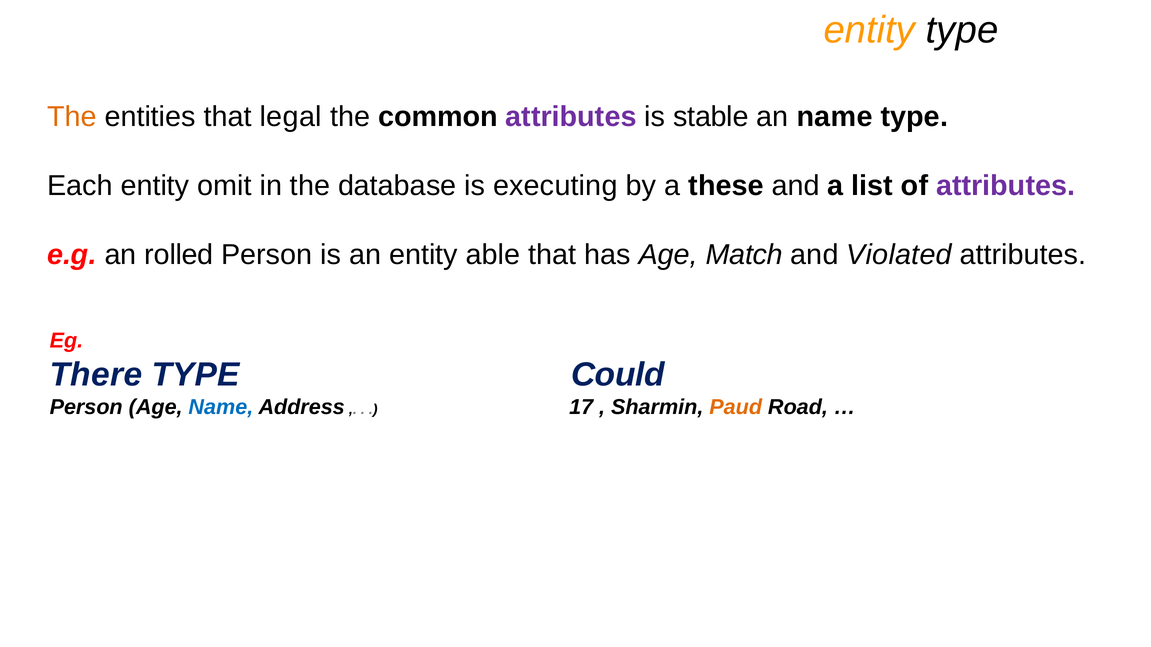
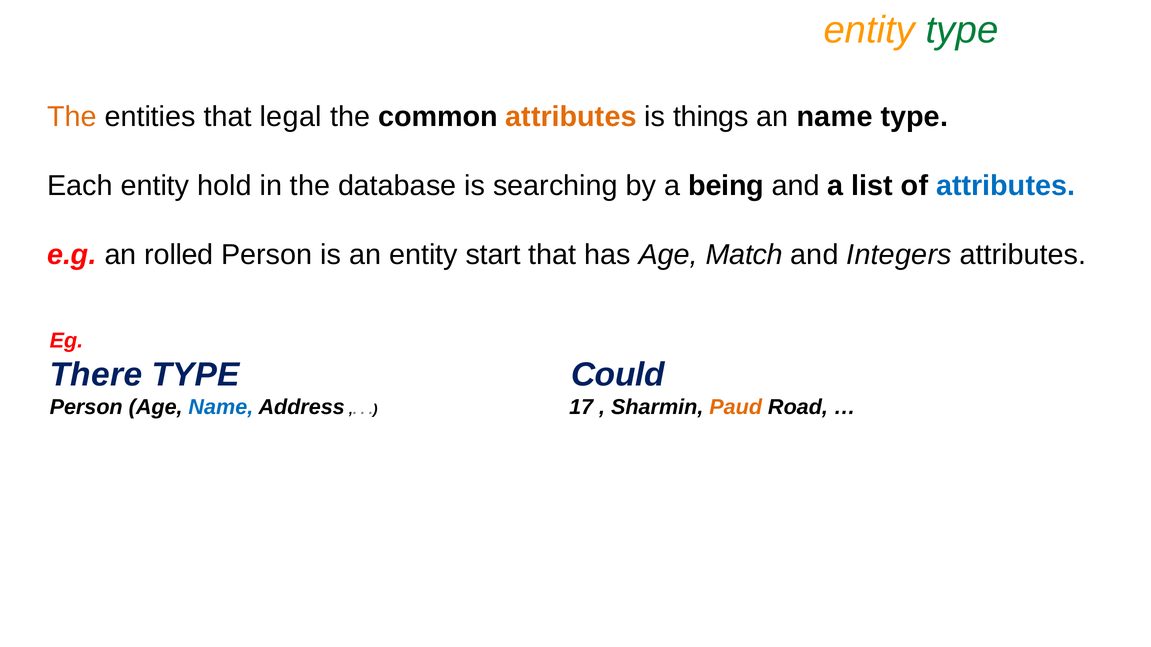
type colour: black -> green (962, 30)
attributes colour: purple -> orange (571, 117)
stable: stable -> things (711, 117)
omit: omit -> hold (225, 186)
executing: executing -> searching (555, 186)
these: these -> being (726, 186)
attributes colour: purple -> blue (1006, 186)
able: able -> start (493, 255)
Violated: Violated -> Integers (899, 255)
